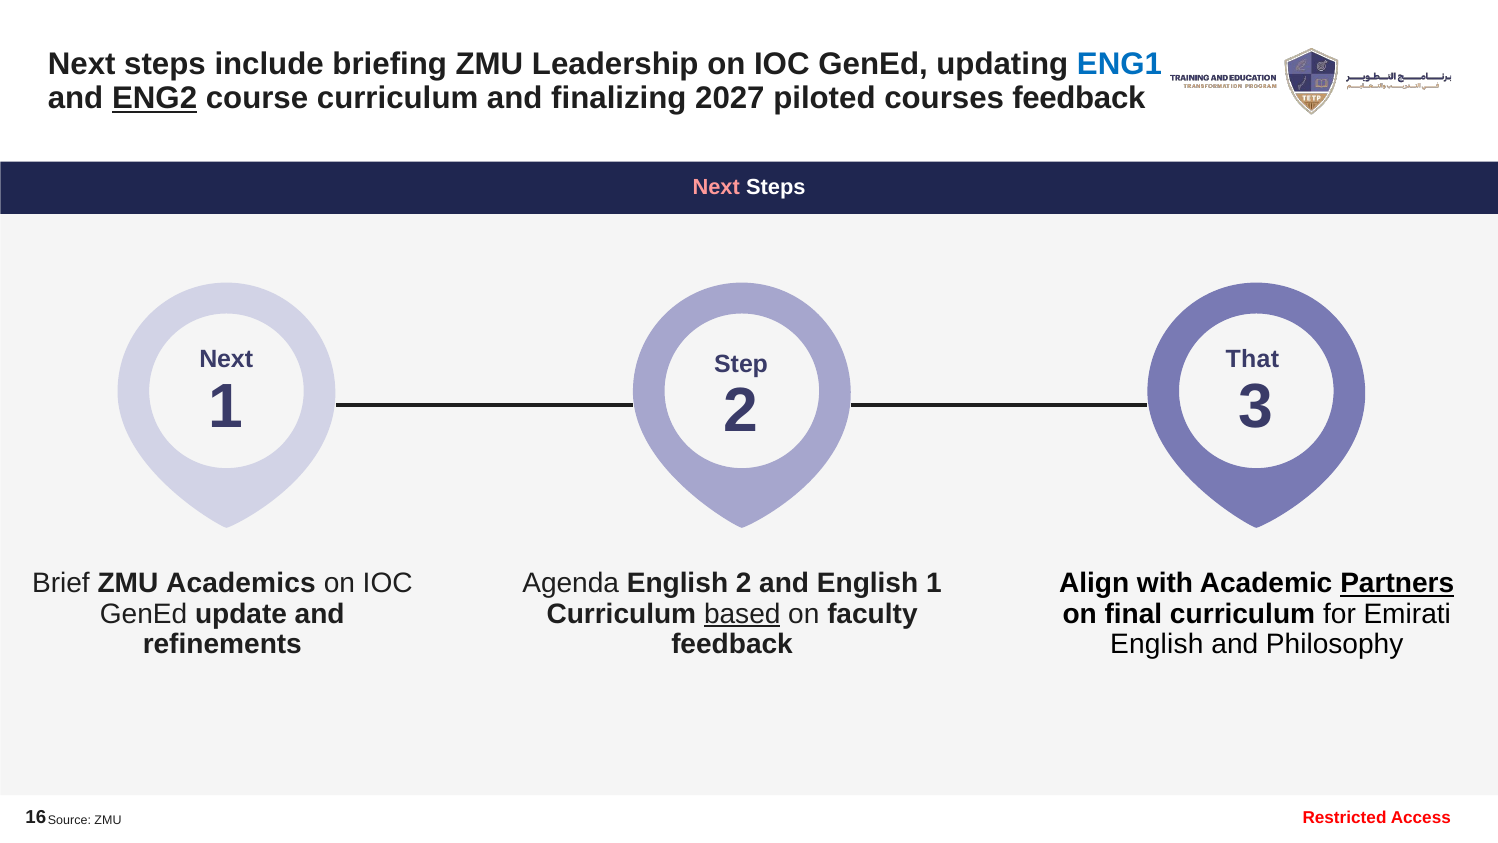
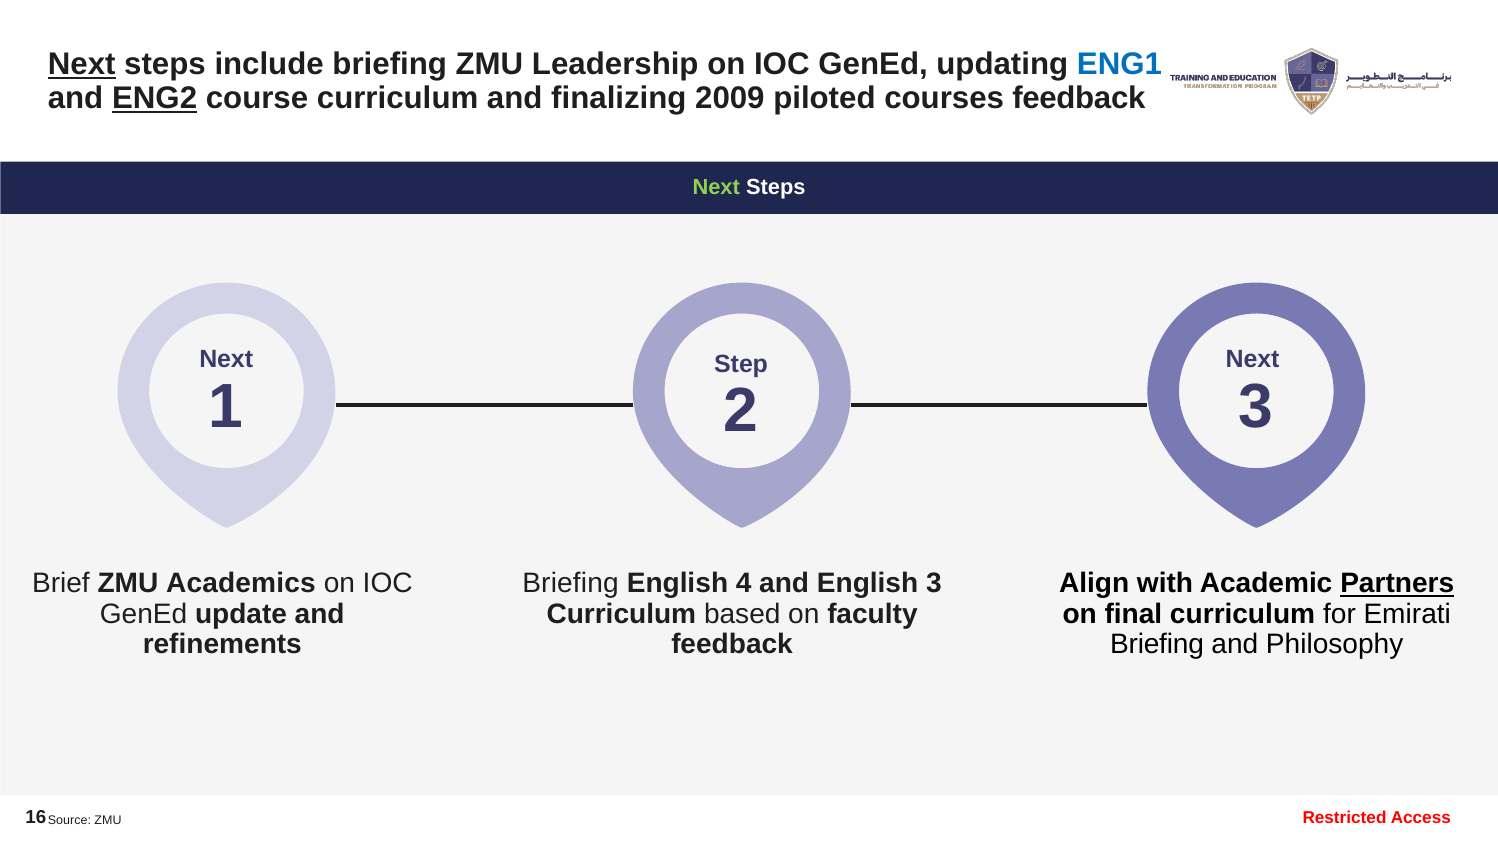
Next underline: none -> present (82, 65)
2027: 2027 -> 2009 (730, 98)
Next colour: pink -> light green (716, 188)
That: That -> Next (1253, 359)
Agenda: Agenda -> Briefing (571, 583)
English 2: 2 -> 4 (744, 583)
English 1: 1 -> 3 (934, 583)
based underline: present -> none (742, 614)
English: English -> Briefing (1157, 644)
